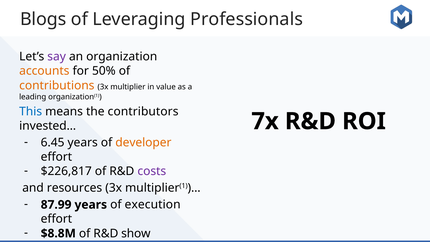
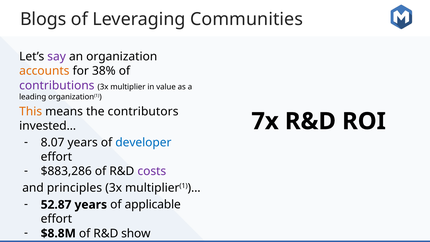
Professionals: Professionals -> Communities (247, 19)
50%: 50% -> 38% (104, 71)
contributions colour: orange -> purple (57, 85)
This colour: blue -> orange (31, 111)
6.45: 6.45 -> 8.07 (53, 142)
developer colour: orange -> blue (143, 142)
$226,817: $226,817 -> $883,286 (66, 171)
resources: resources -> principles (74, 188)
87.99: 87.99 -> 52.87 (56, 205)
execution: execution -> applicable (153, 205)
